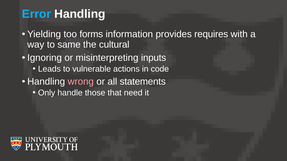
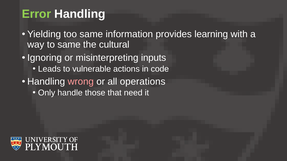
Error colour: light blue -> light green (36, 14)
too forms: forms -> same (91, 34)
requires: requires -> learning (211, 34)
statements: statements -> operations (143, 82)
